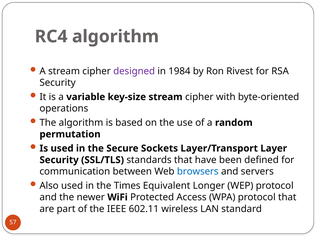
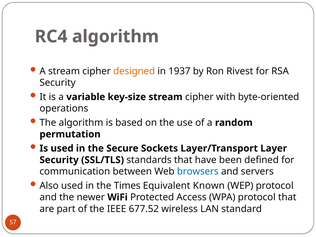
designed colour: purple -> orange (134, 71)
1984: 1984 -> 1937 (179, 71)
Longer: Longer -> Known (209, 186)
602.11: 602.11 -> 677.52 (144, 209)
